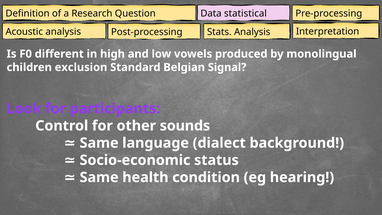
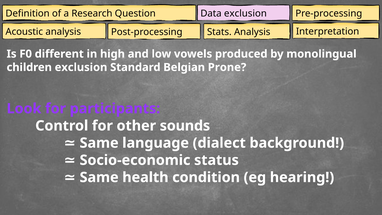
Data statistical: statistical -> exclusion (245, 13)
Signal: Signal -> Prone (227, 67)
